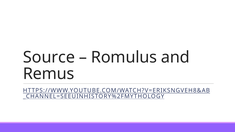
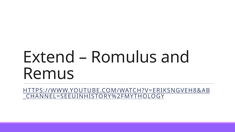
Source: Source -> Extend (49, 57)
